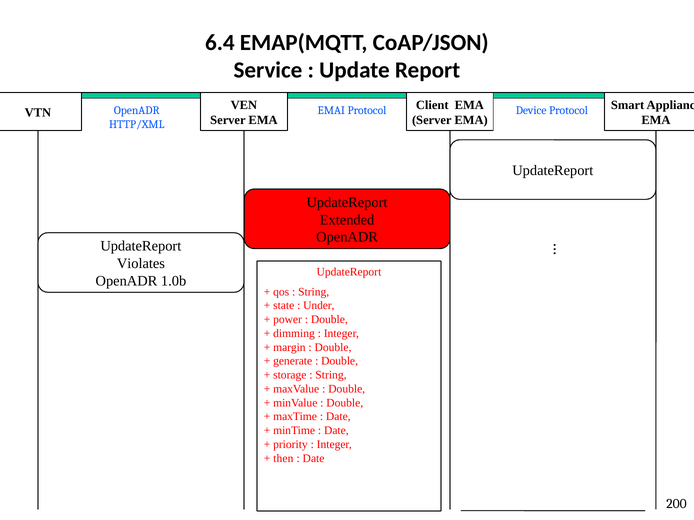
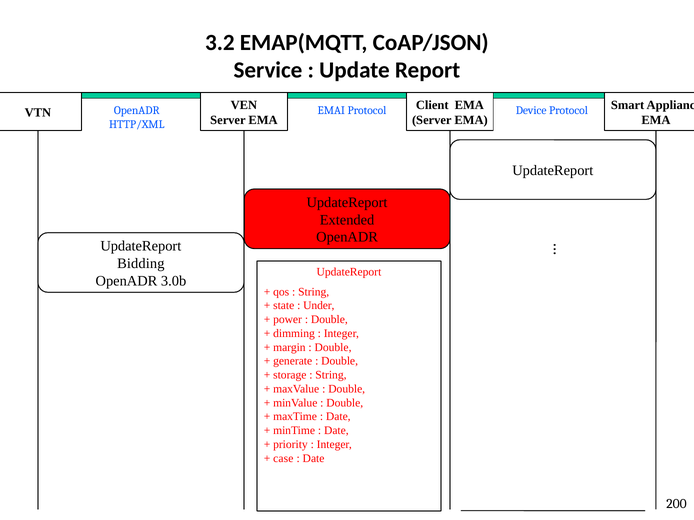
6.4: 6.4 -> 3.2 (220, 43)
Violates: Violates -> Bidding (141, 264)
1.0b: 1.0b -> 3.0b (174, 281)
then: then -> case (283, 459)
